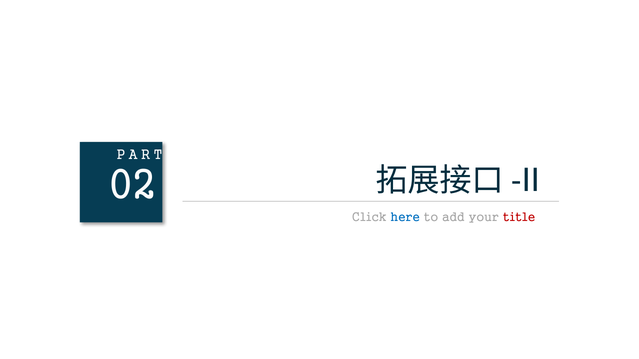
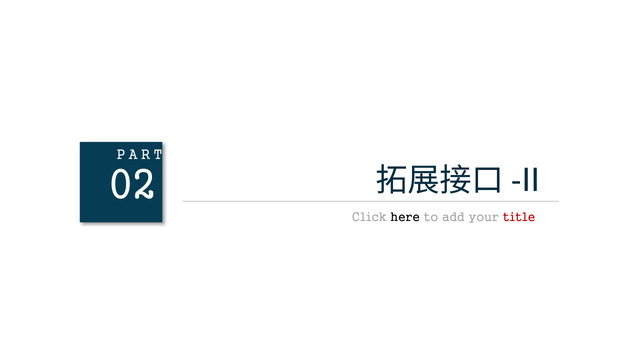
here colour: blue -> black (405, 218)
